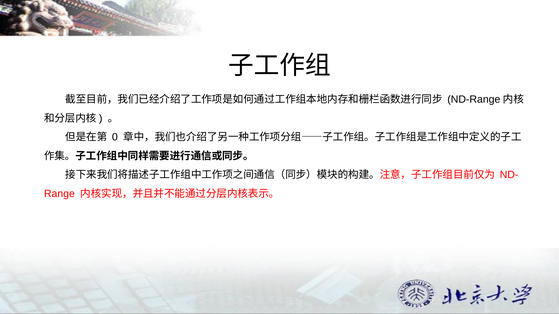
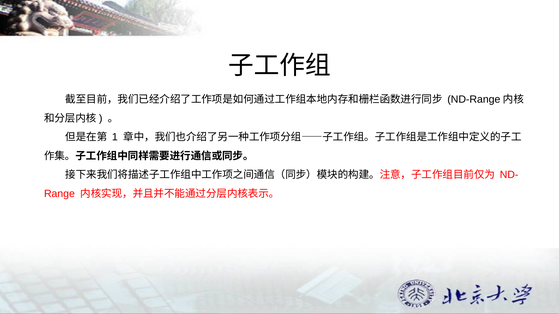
0: 0 -> 1 (115, 137)
